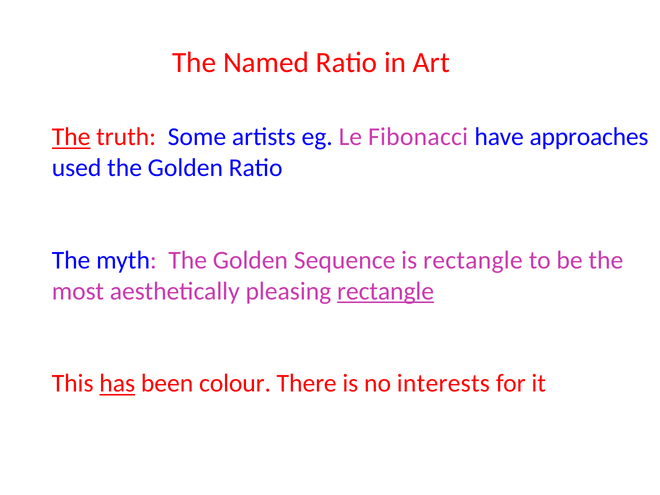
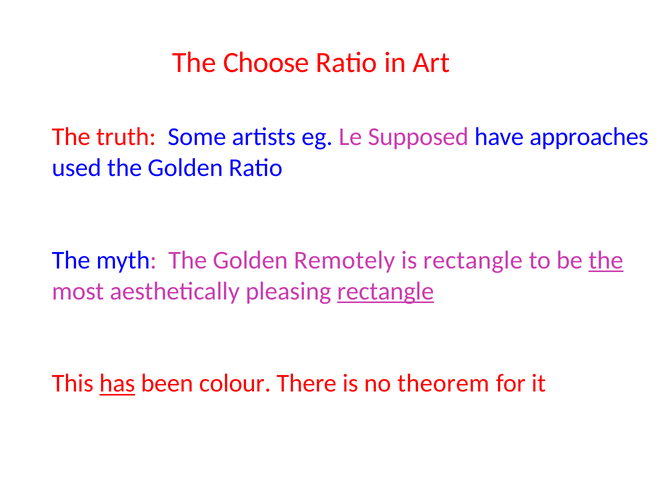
Named: Named -> Choose (266, 63)
The underline: present -> none (71, 137)
Fibonacci: Fibonacci -> Supposed (418, 137)
Sequence: Sequence -> Remotely (345, 260)
the underline: none -> present (606, 260)
interests: interests -> theorem (443, 384)
